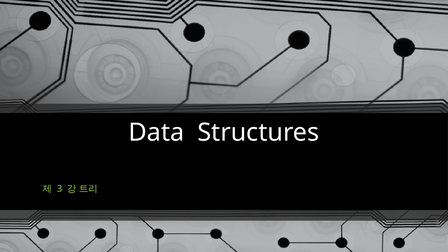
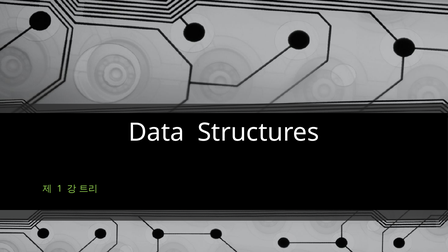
3: 3 -> 1 (60, 189)
